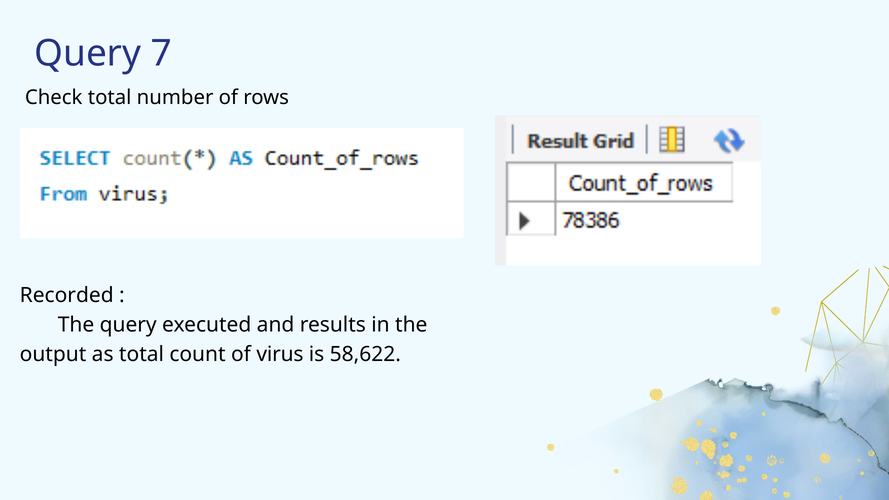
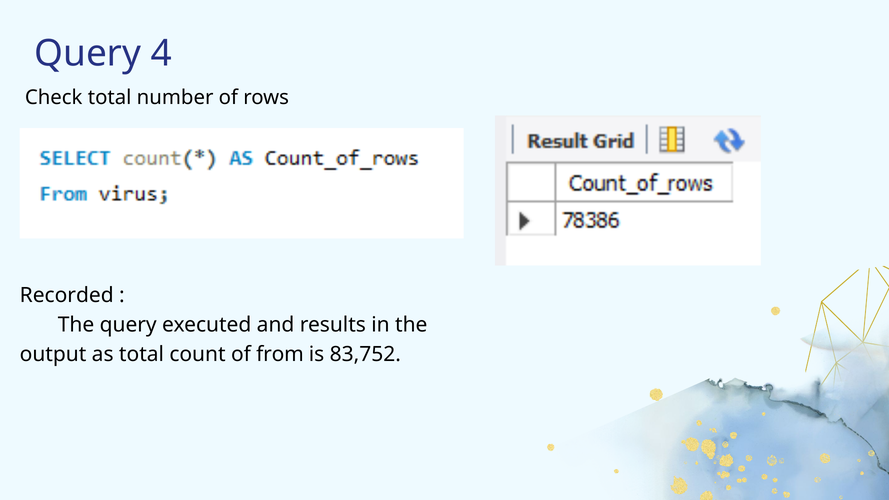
7: 7 -> 4 (161, 53)
virus: virus -> from (280, 354)
58,622: 58,622 -> 83,752 (365, 354)
